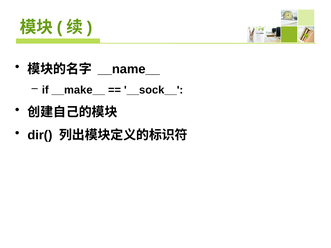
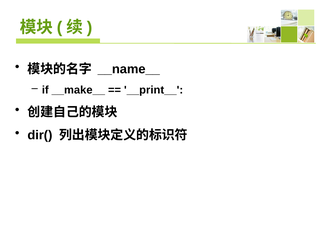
__sock__: __sock__ -> __print__ (154, 90)
